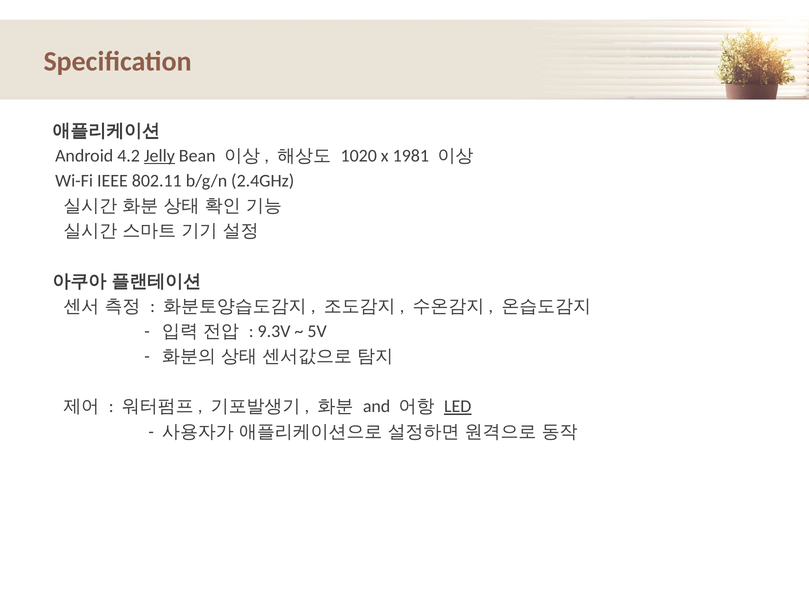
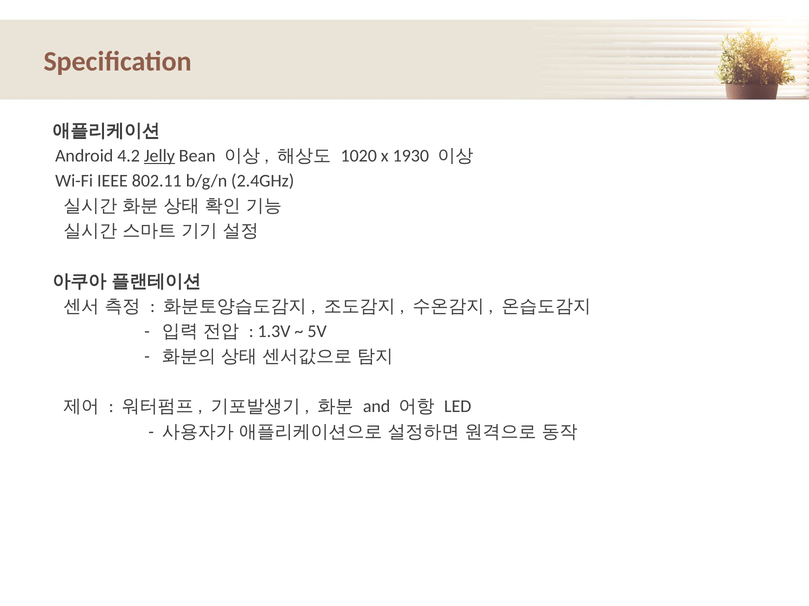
1981: 1981 -> 1930 (411, 156)
9.3V: 9.3V -> 1.3V (274, 332)
LED underline: present -> none (458, 407)
